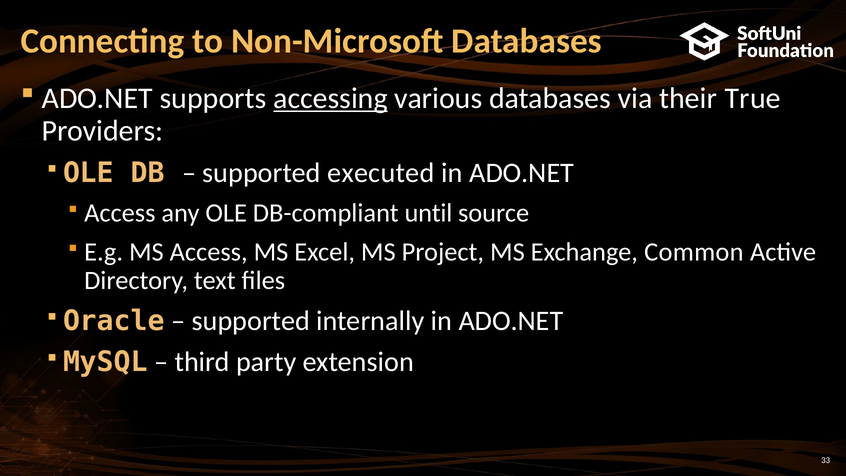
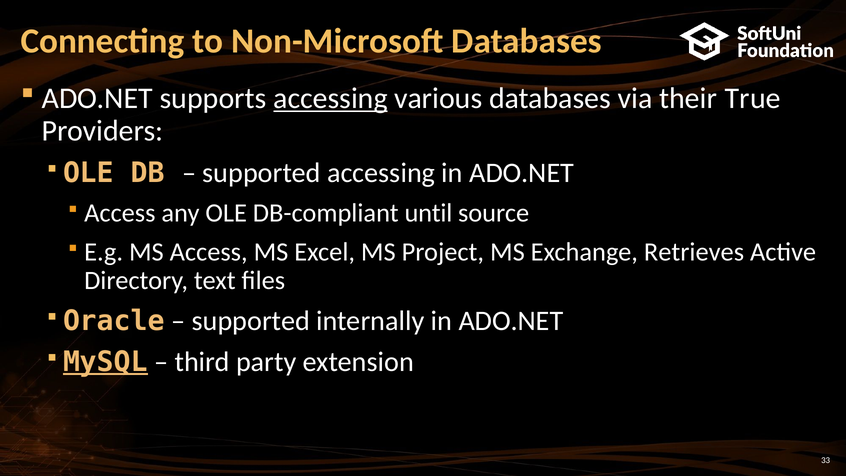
supported executed: executed -> accessing (381, 173)
Common: Common -> Retrieves (694, 252)
MySQL underline: none -> present (105, 362)
